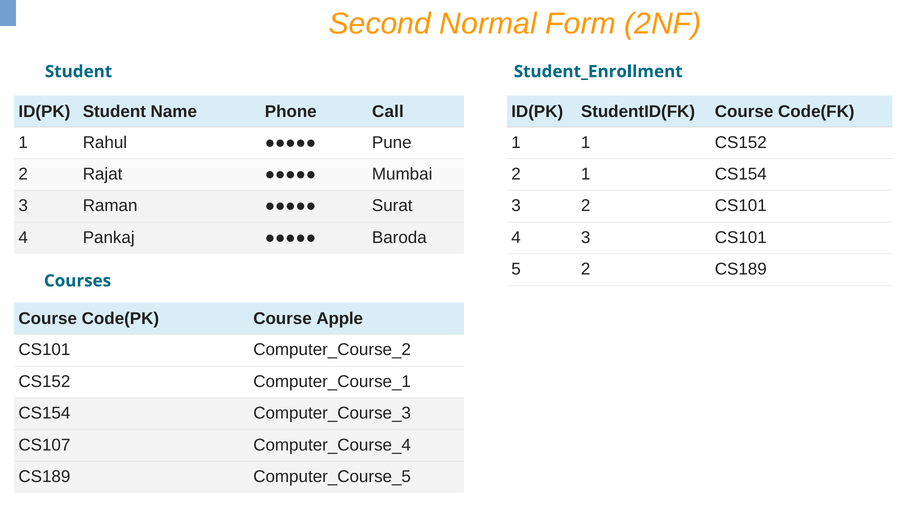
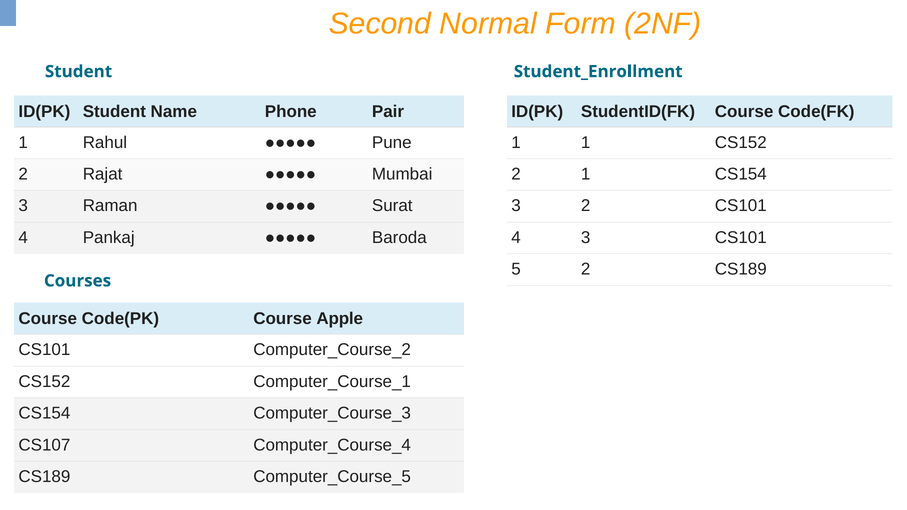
Call: Call -> Pair (388, 111)
